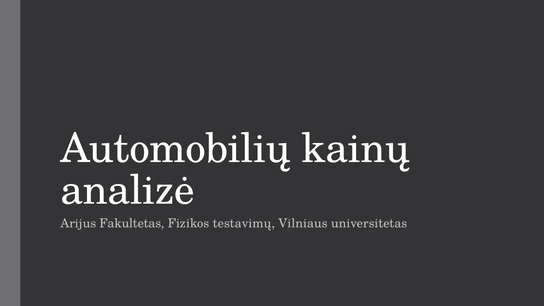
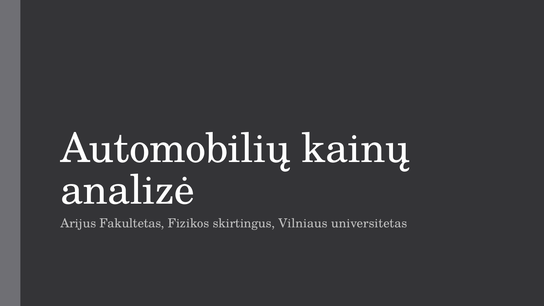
testavimų: testavimų -> skirtingus (244, 223)
